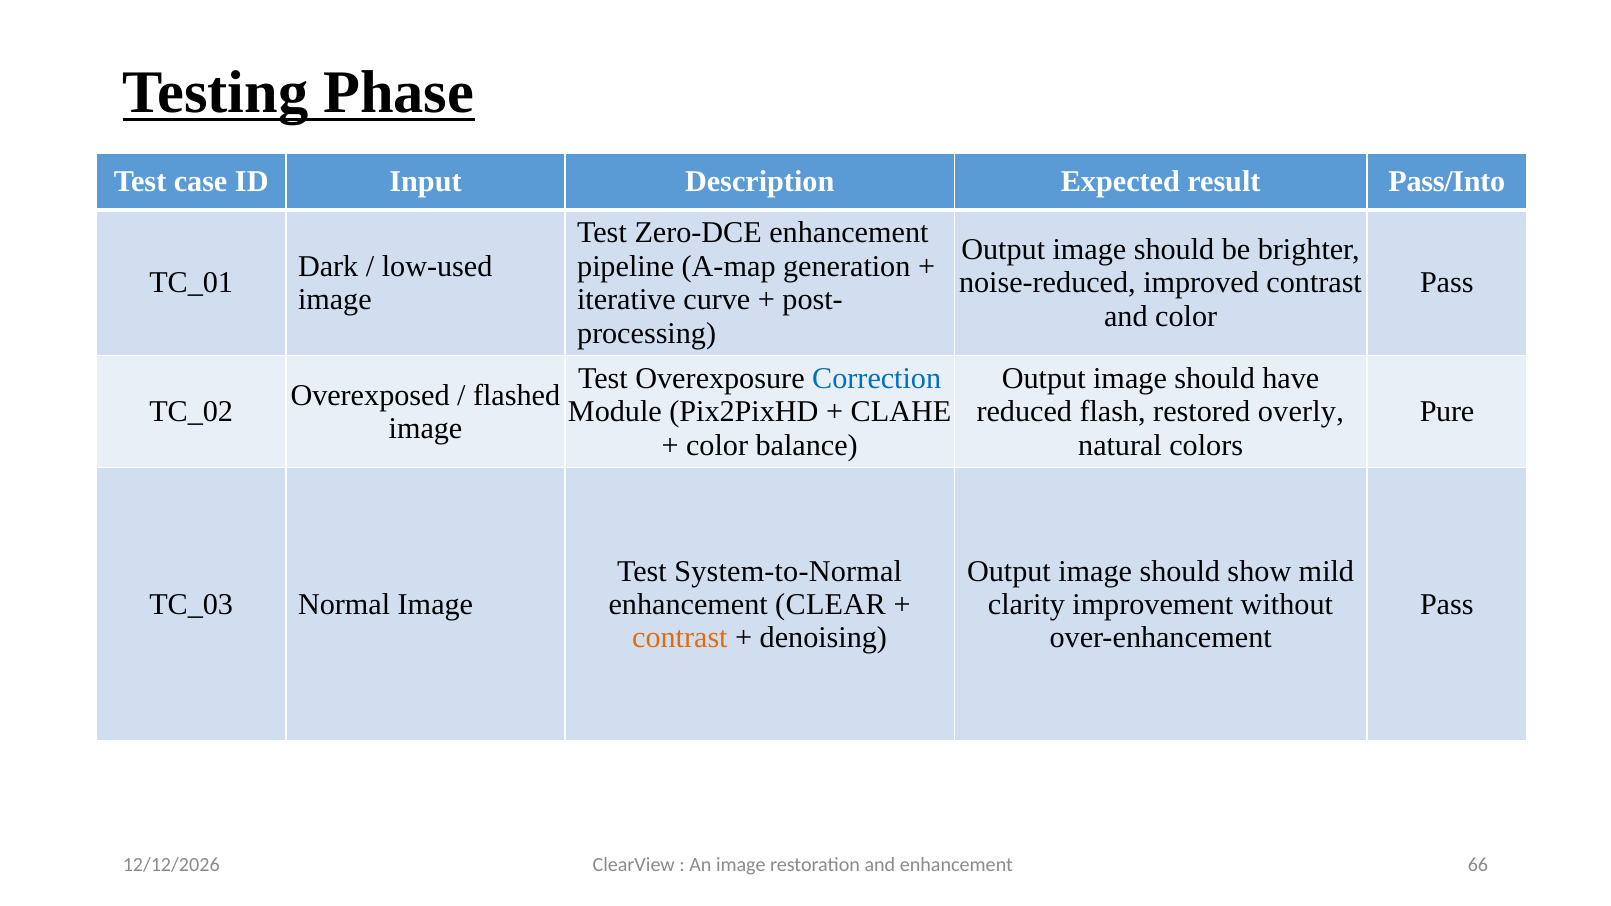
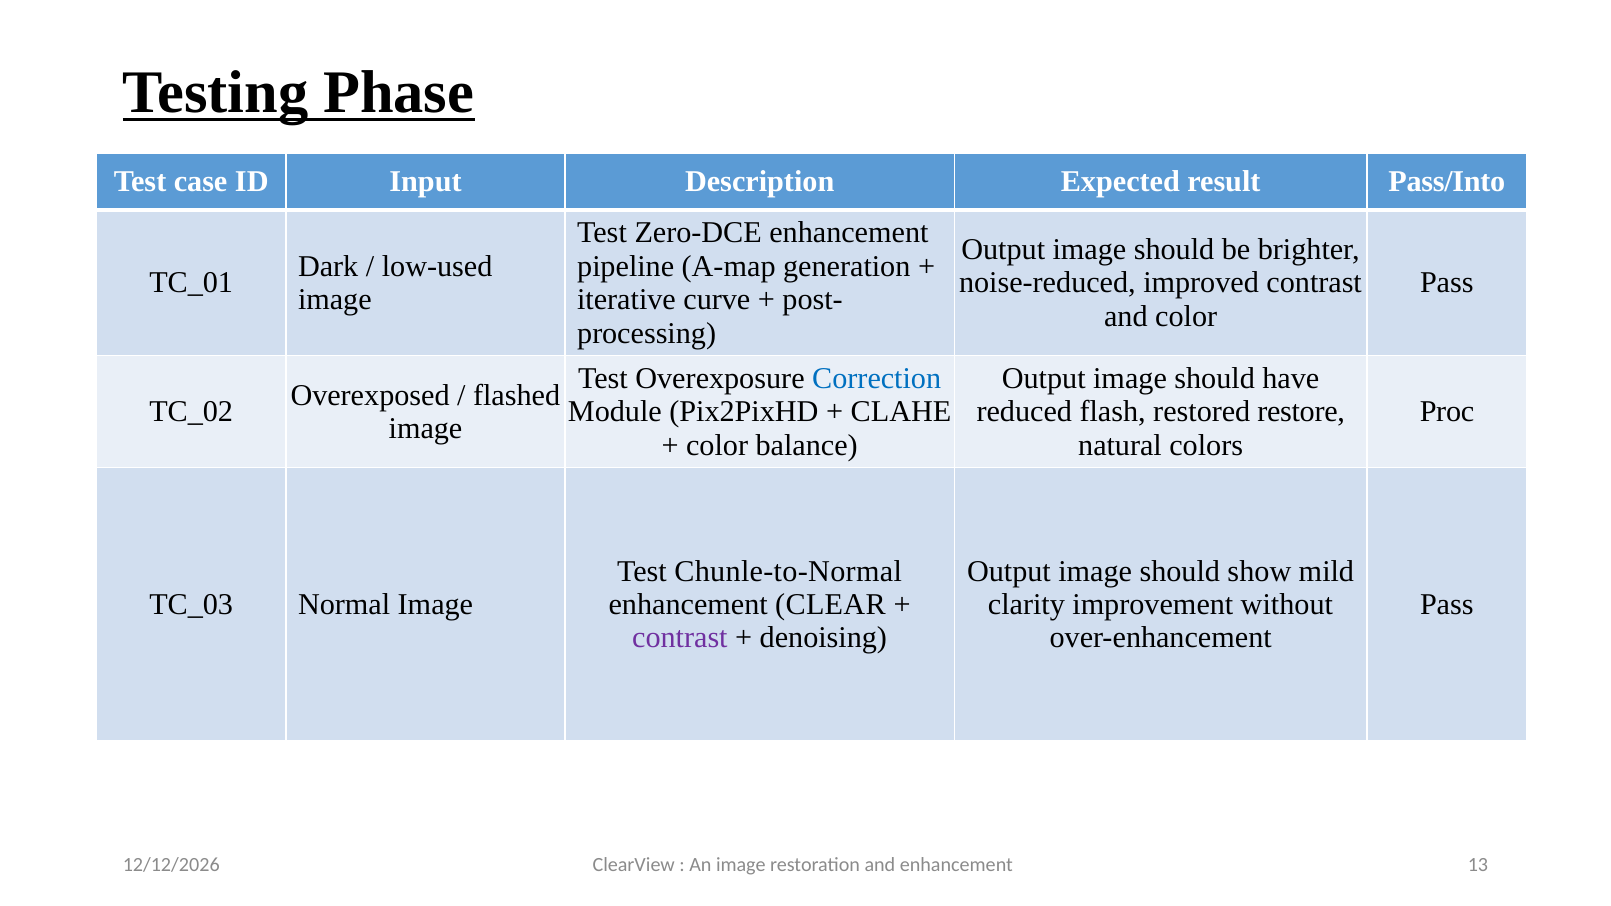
overly: overly -> restore (1301, 412)
Pure: Pure -> Proc (1447, 412)
System-to-Normal: System-to-Normal -> Chunle-to-Normal (788, 571)
contrast colour: orange -> purple (680, 638)
66: 66 -> 13 (1478, 865)
